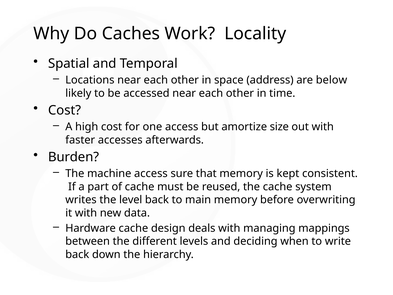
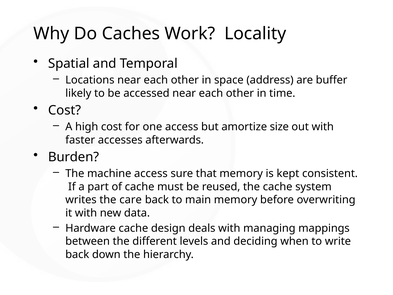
below: below -> buffer (332, 80)
level: level -> care (131, 200)
